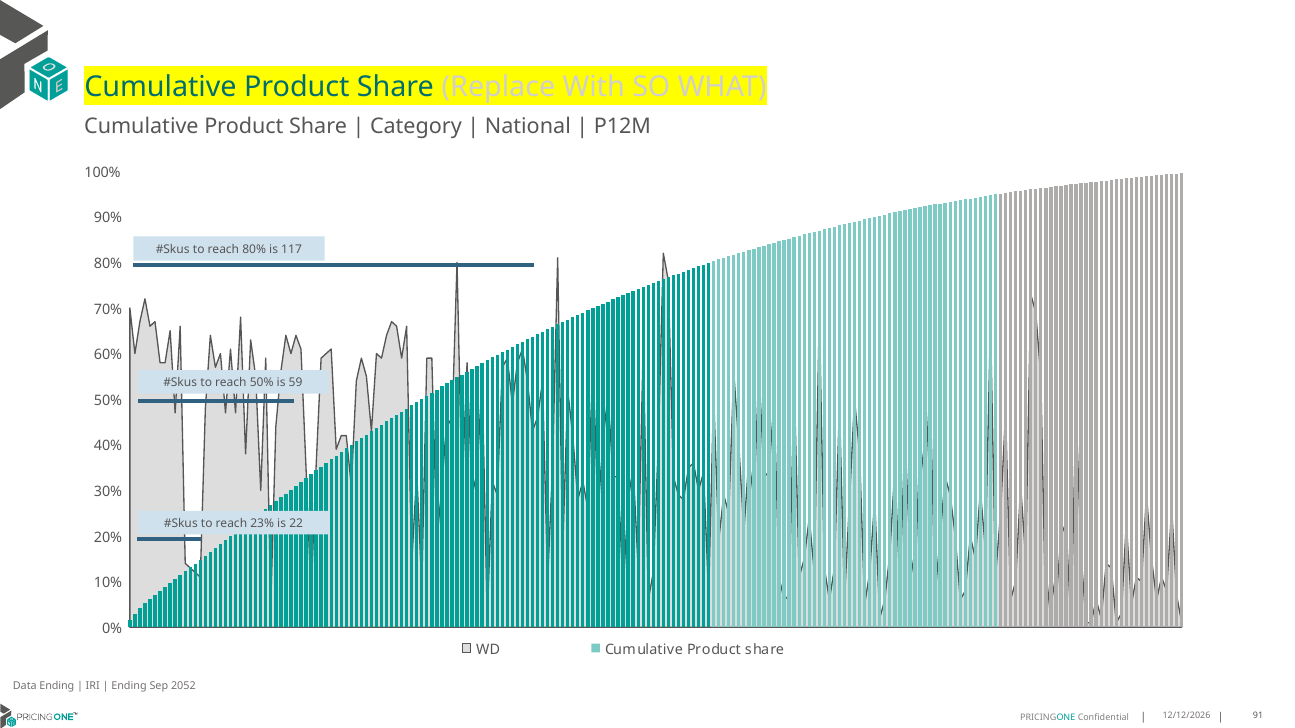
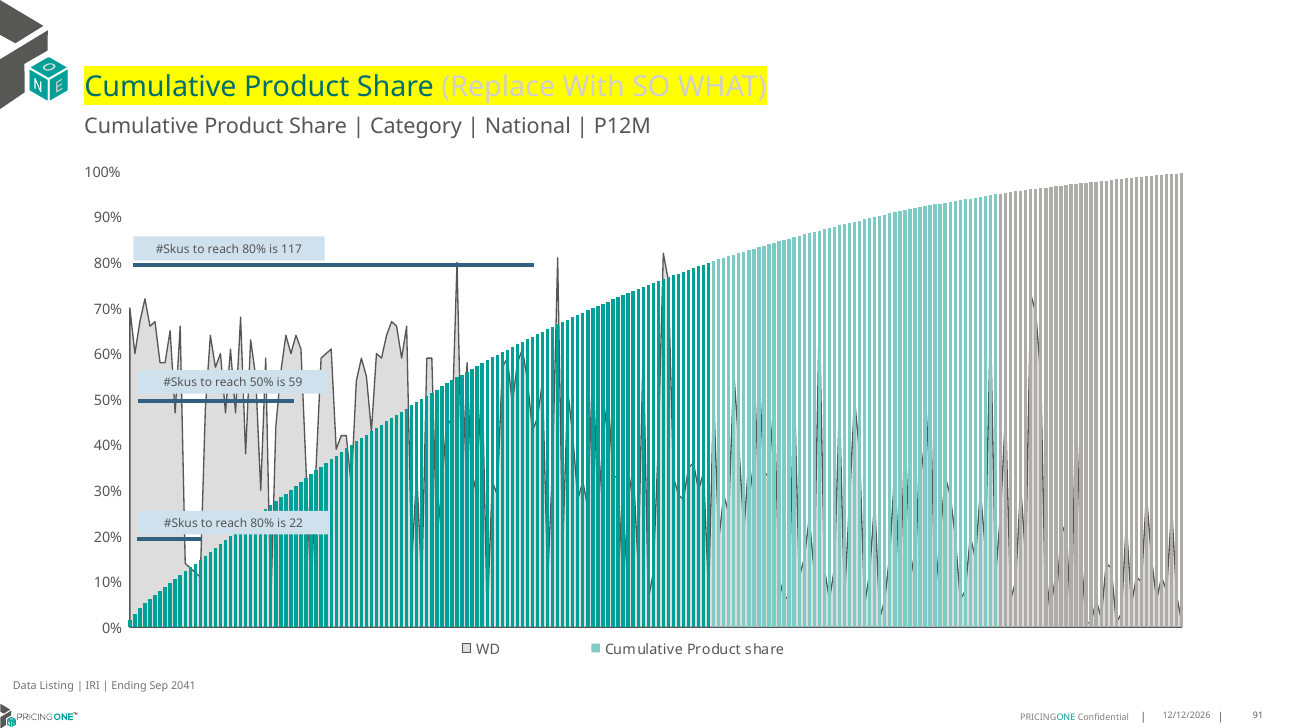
23%: 23% -> 80% (262, 524)
Data Ending: Ending -> Listing (57, 686)
2052: 2052 -> 2041 (183, 686)
